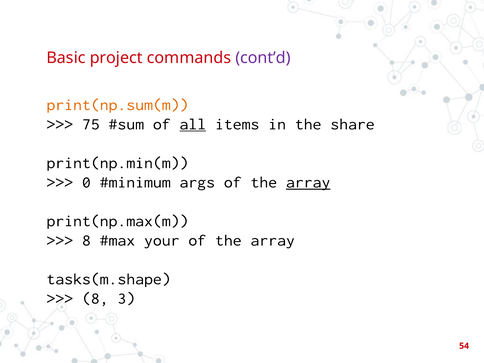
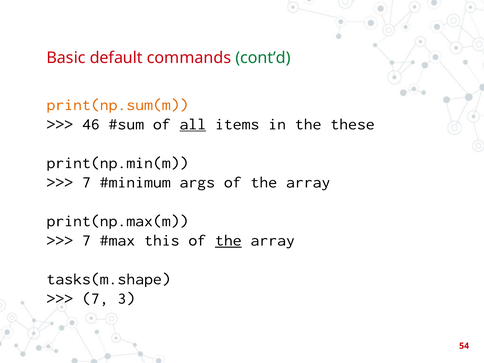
project: project -> default (116, 58)
cont’d colour: purple -> green (263, 58)
75: 75 -> 46 (91, 124)
share: share -> these (353, 124)
0: 0 -> 7 (86, 182)
array underline: present -> none (308, 182)
8: 8 -> 7 (86, 240)
your: your -> this (162, 240)
the underline: none -> present (228, 240)
8: 8 -> 7 (95, 298)
